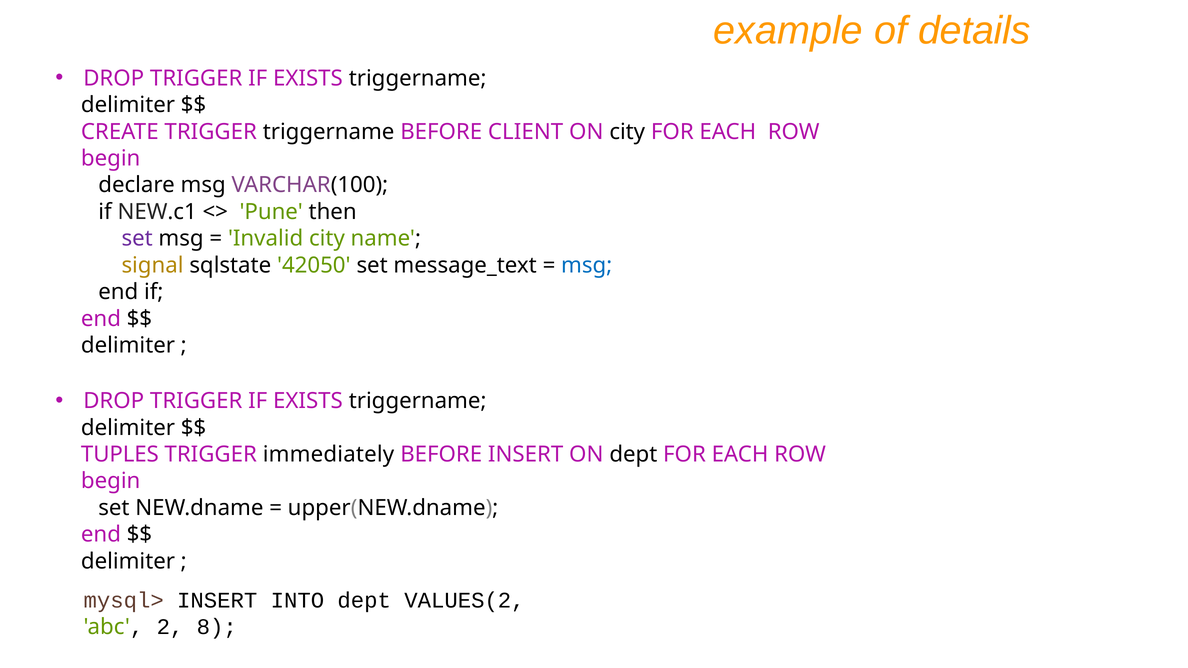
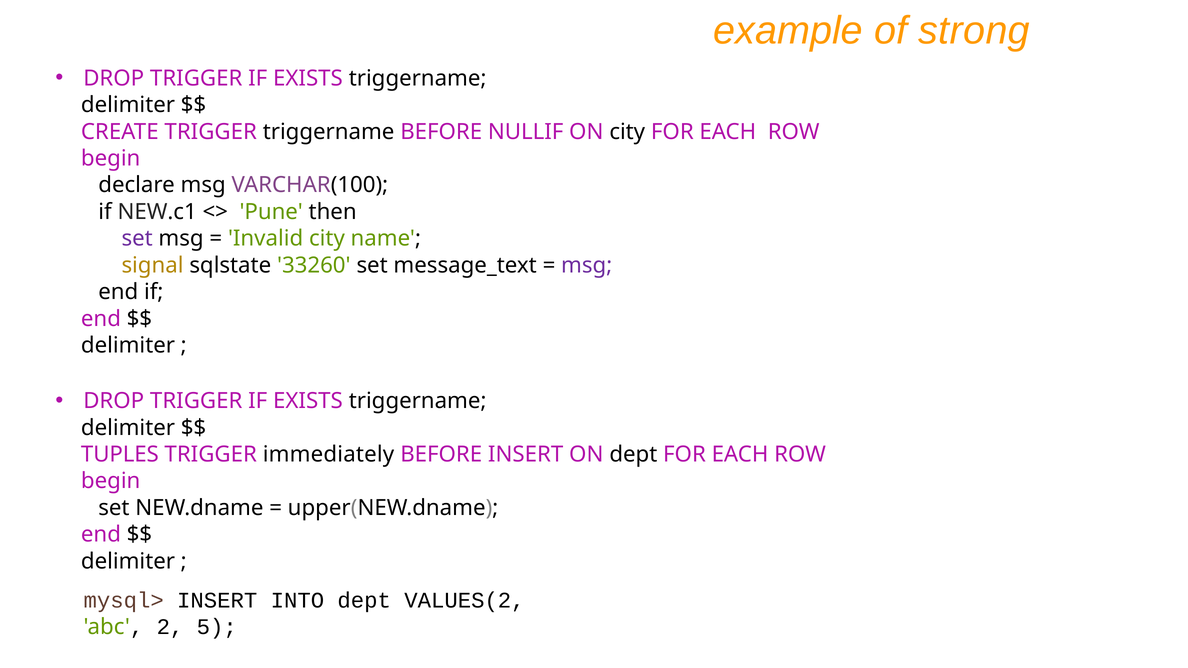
details: details -> strong (974, 31)
CLIENT: CLIENT -> NULLIF (526, 132)
42050: 42050 -> 33260 (314, 265)
msg colour: blue -> purple (587, 265)
8: 8 -> 5 (217, 627)
